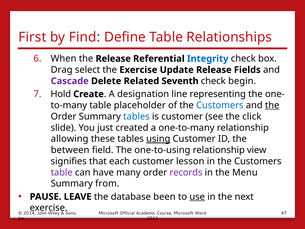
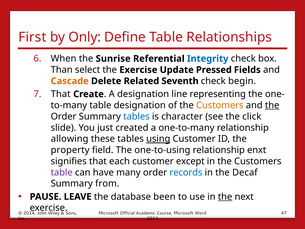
Find: Find -> Only (85, 37)
the Release: Release -> Sunrise (113, 59)
Drag: Drag -> Than (62, 70)
Update Release: Release -> Pressed (214, 70)
Cascade colour: purple -> orange (70, 81)
Hold: Hold -> That (61, 94)
table placeholder: placeholder -> designation (140, 105)
Customers colour: blue -> orange (220, 105)
is customer: customer -> character (182, 116)
between: between -> property (70, 150)
view: view -> enxt (257, 150)
lesson: lesson -> except (190, 161)
records colour: purple -> blue (186, 172)
Menu: Menu -> Decaf (245, 172)
use underline: present -> none (197, 196)
the underline: none -> present (225, 196)
